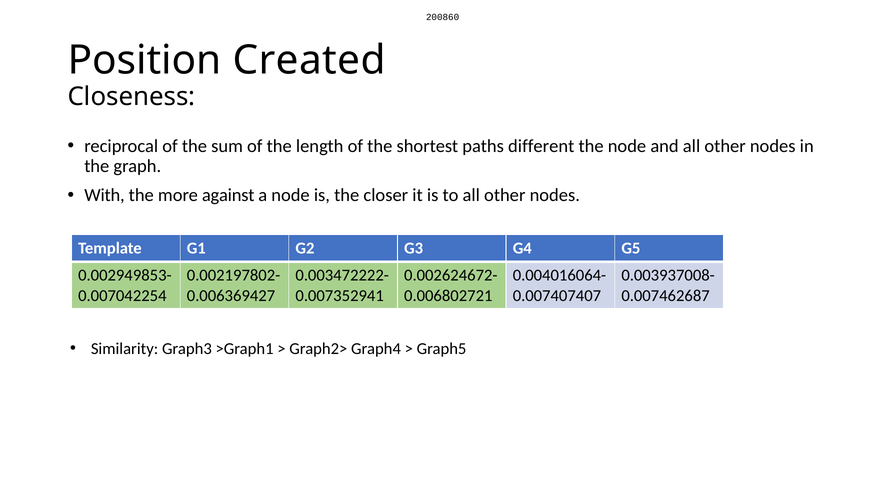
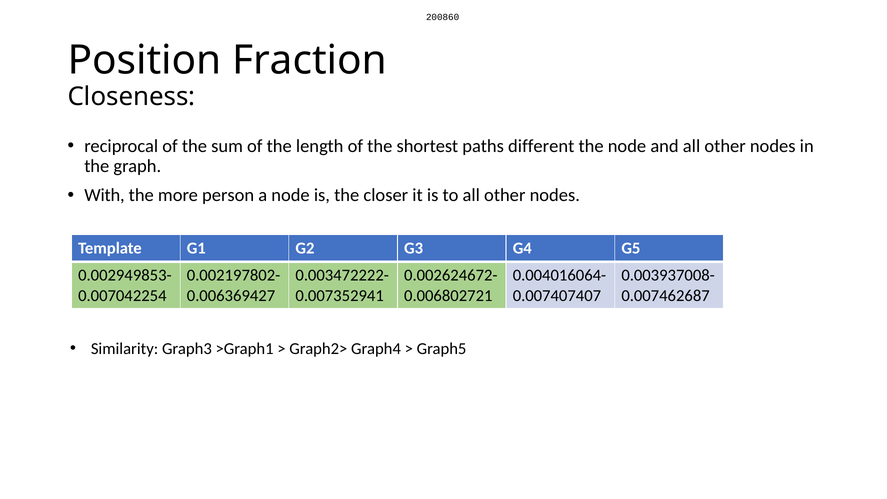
Created: Created -> Fraction (309, 61)
against: against -> person (228, 195)
